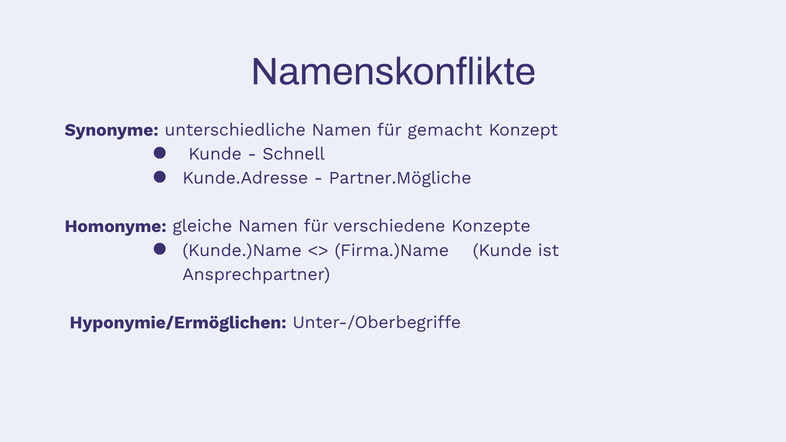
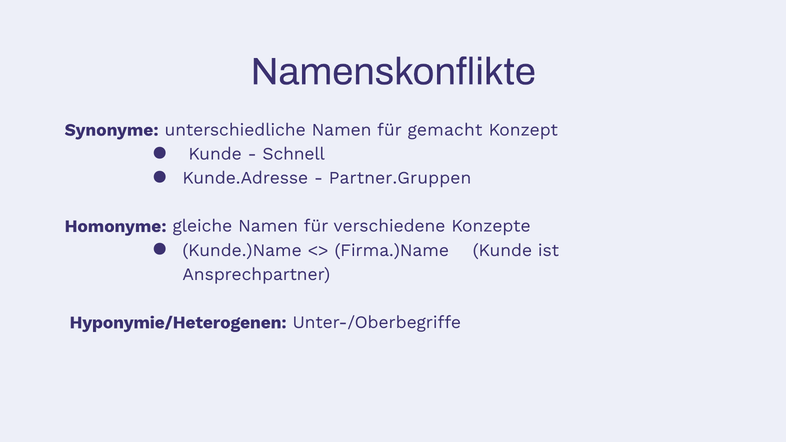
Partner.Mögliche: Partner.Mögliche -> Partner.Gruppen (400, 178)
Hyponymie/Ermöglichen: Hyponymie/Ermöglichen -> Hyponymie/Heterogenen (178, 323)
